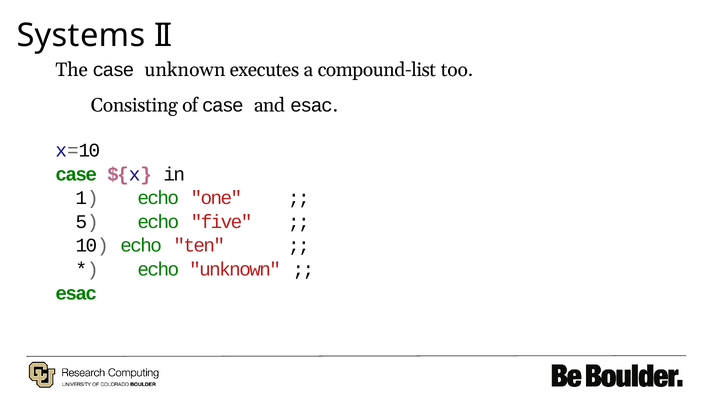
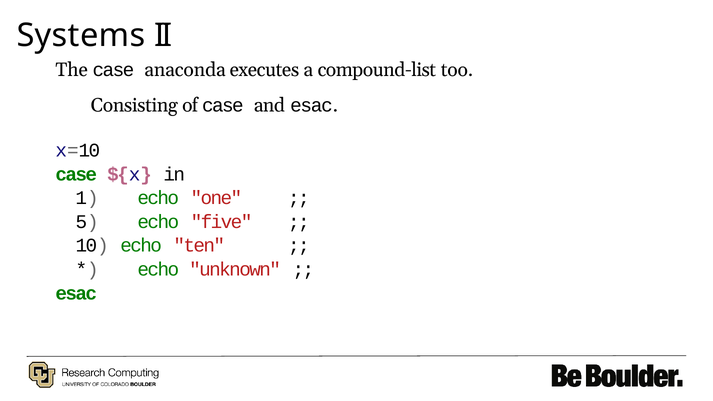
case unknown: unknown -> anaconda (185, 70)
